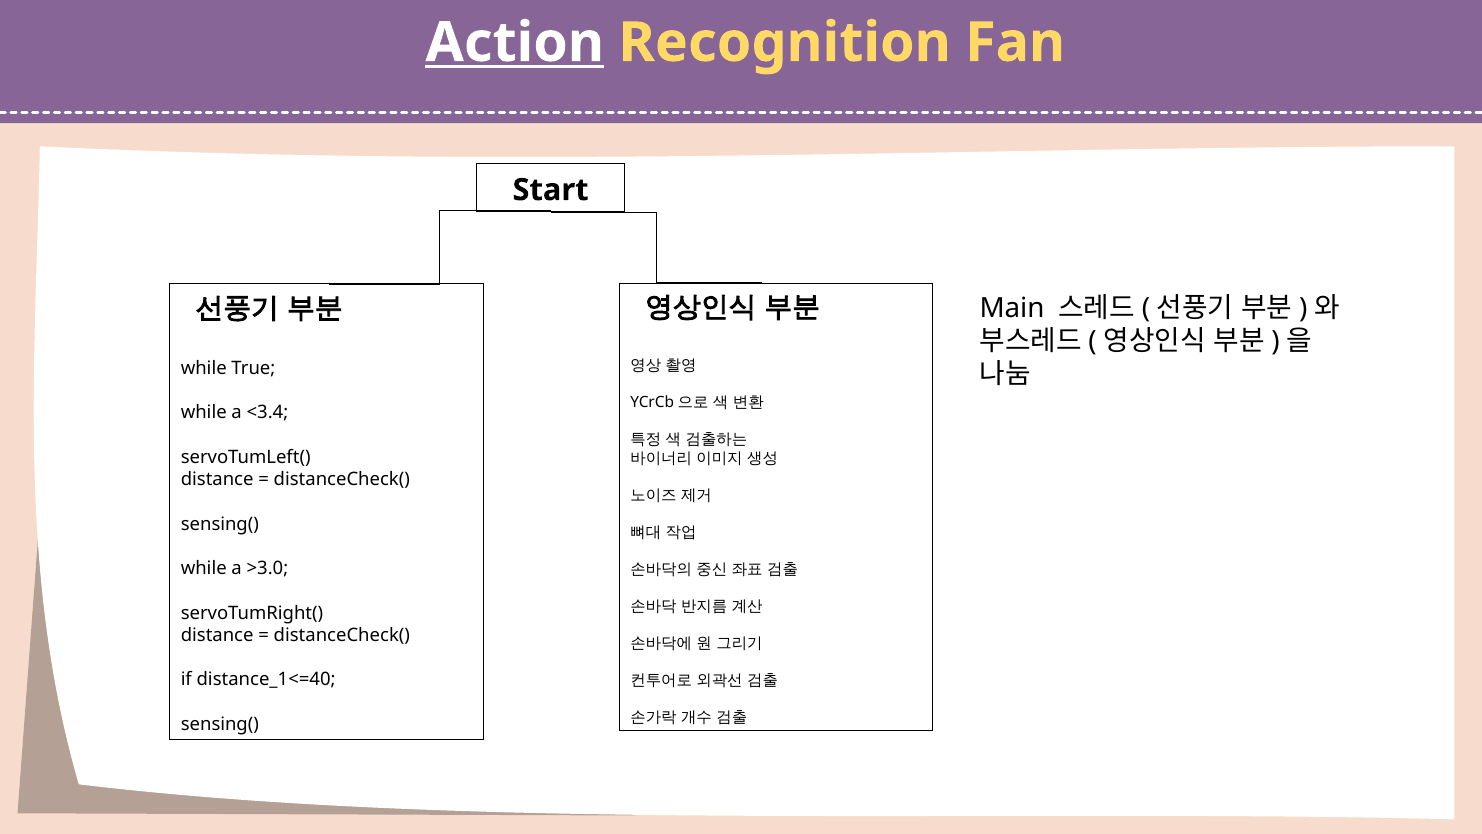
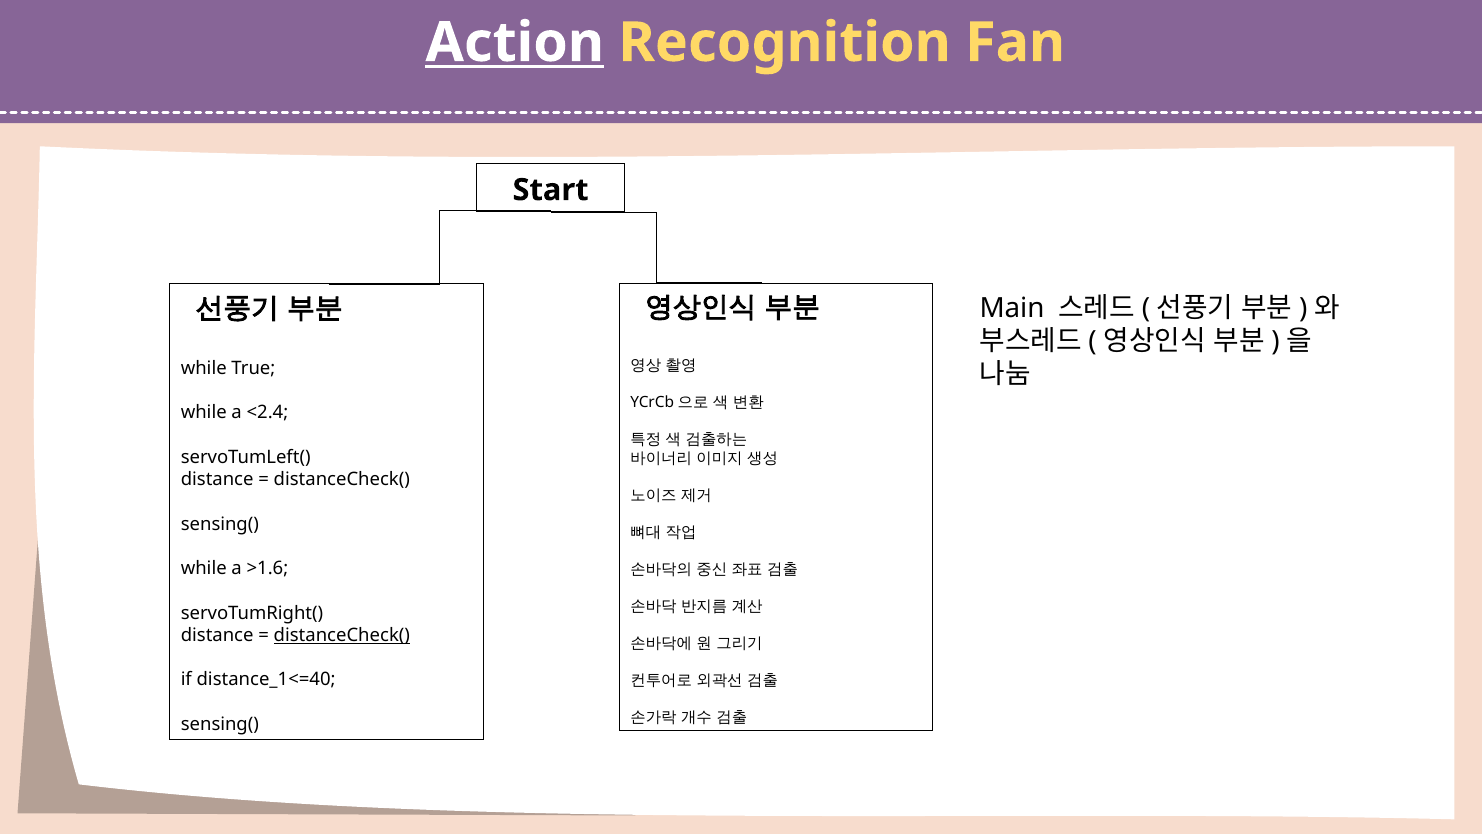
<3.4: <3.4 -> <2.4 (267, 413)
>3.0: >3.0 -> >1.6 (267, 568)
distanceCheck( underline: none -> present (342, 635)
